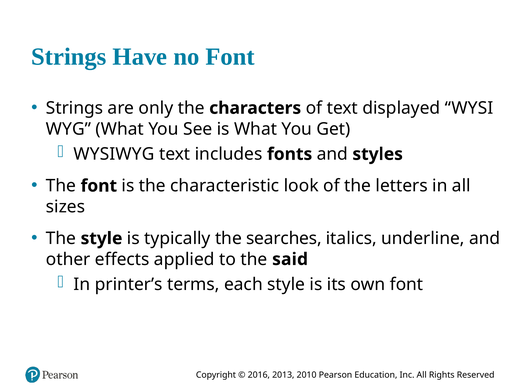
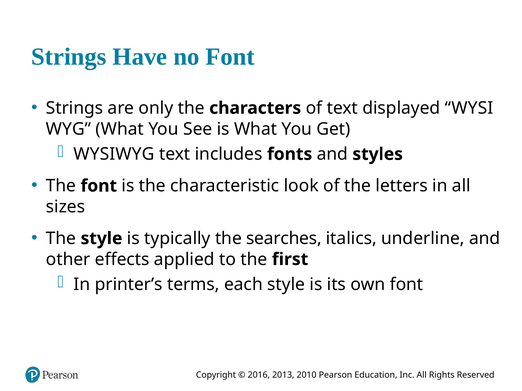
said: said -> first (290, 260)
